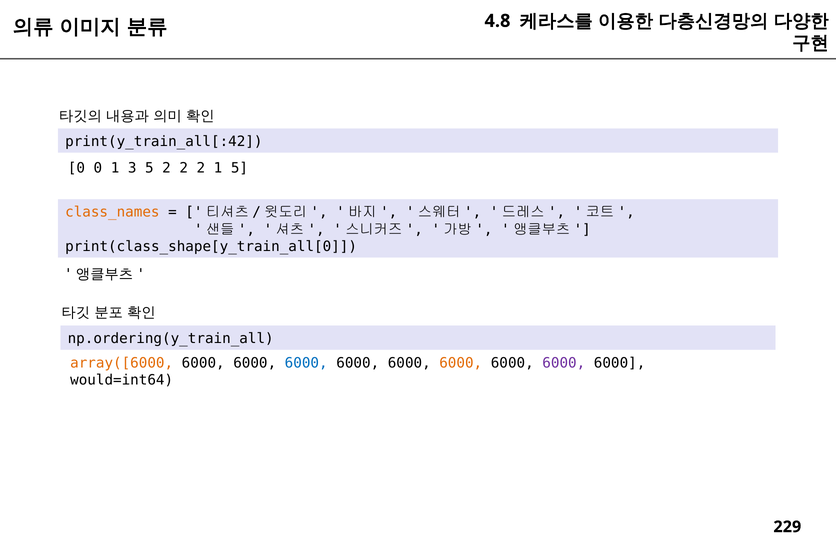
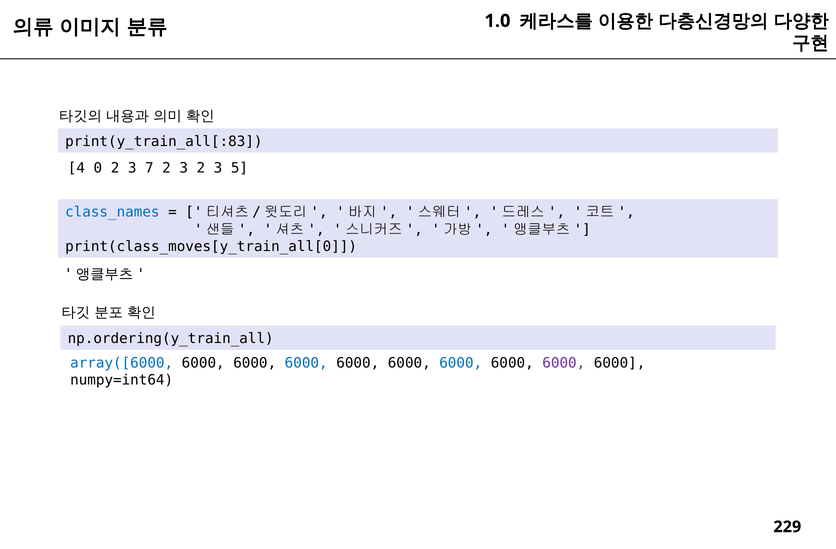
4.8: 4.8 -> 1.0 (497, 21)
print(y_train_all[:42: print(y_train_all[:42 -> print(y_train_all[:83 (164, 142)
0: 0 -> 4 (76, 168)
0 1: 1 -> 2 (115, 168)
3 5: 5 -> 7 (149, 168)
2: 2 -> 3 (184, 168)
1: 1 -> 3 (218, 168)
class_names colour: orange -> blue (112, 212)
print(class_shape[y_train_all[0: print(class_shape[y_train_all[0 -> print(class_moves[y_train_all[0 (211, 247)
array([6000 colour: orange -> blue (122, 363)
6000 colour: orange -> blue (461, 363)
would=int64: would=int64 -> numpy=int64 (122, 380)
